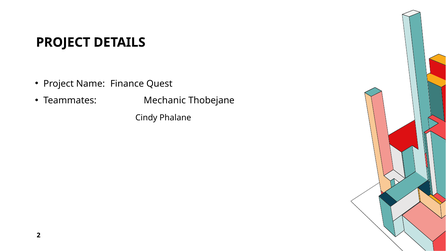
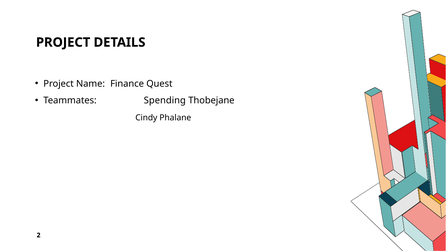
Mechanic: Mechanic -> Spending (165, 100)
